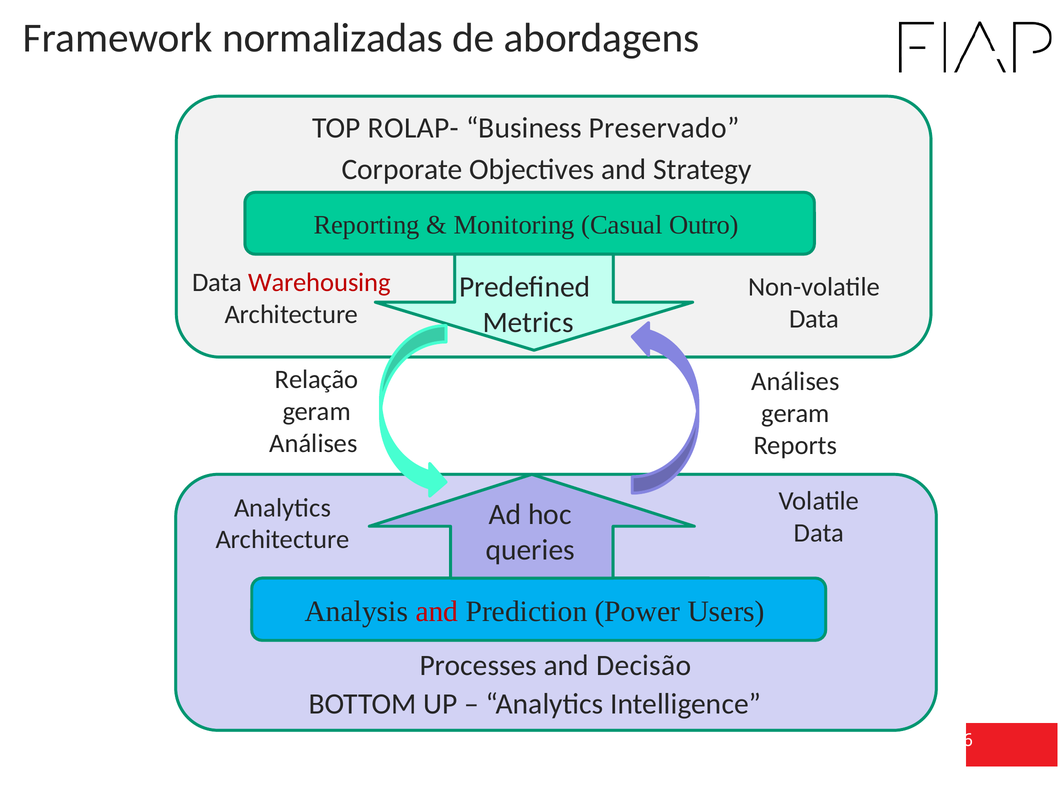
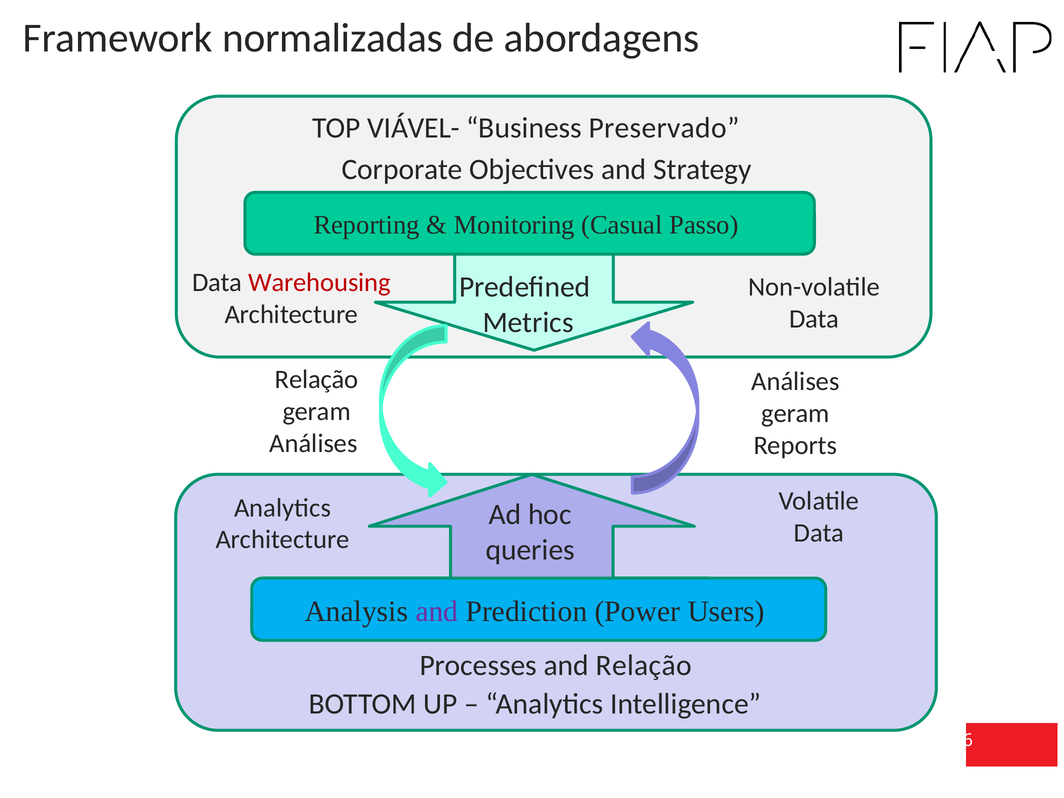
ROLAP-: ROLAP- -> VIÁVEL- (414, 128)
Outro: Outro -> Passo (704, 225)
and colour: red -> purple (437, 611)
and Decisão: Decisão -> Relação (644, 666)
